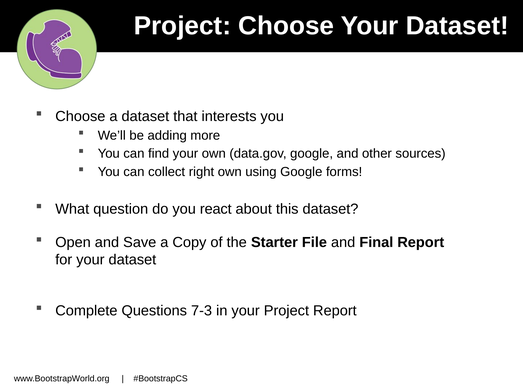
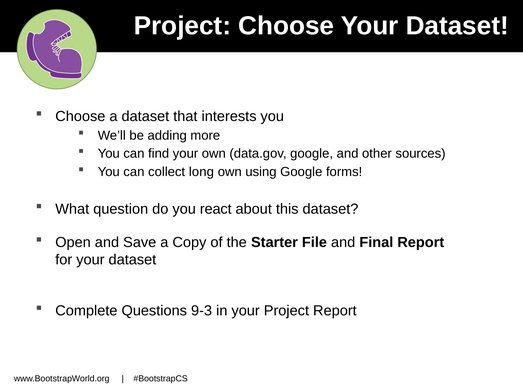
right: right -> long (201, 172)
7-3: 7-3 -> 9-3 (202, 311)
